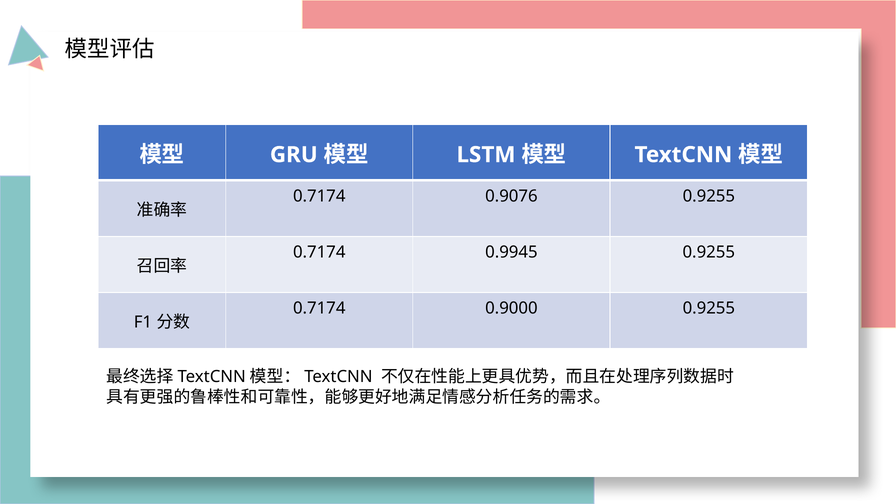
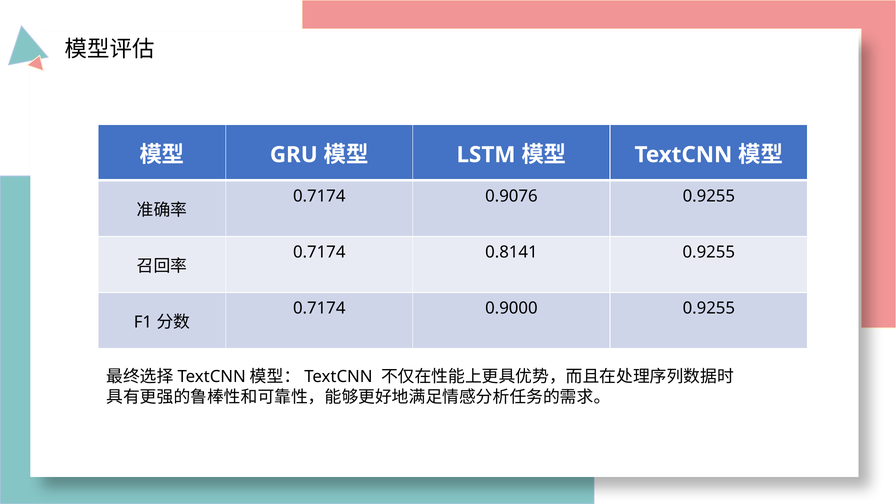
0.9945: 0.9945 -> 0.8141 (511, 252)
